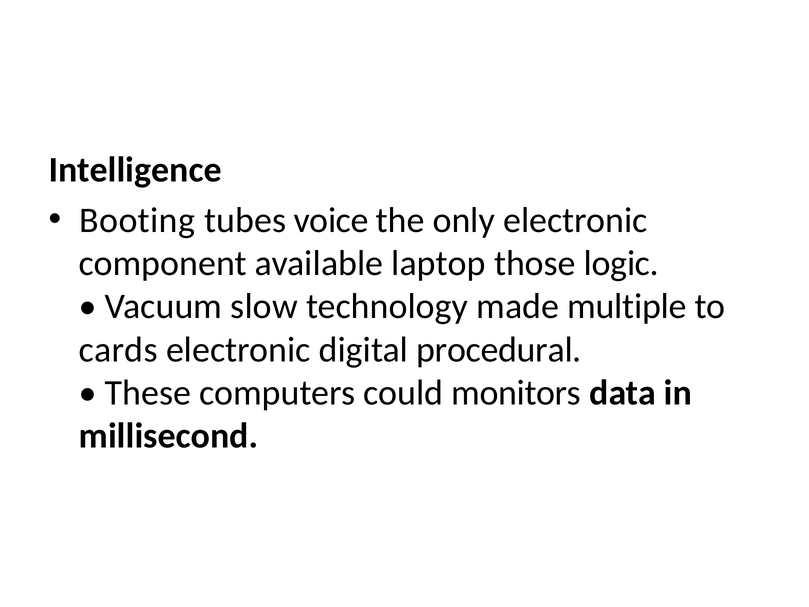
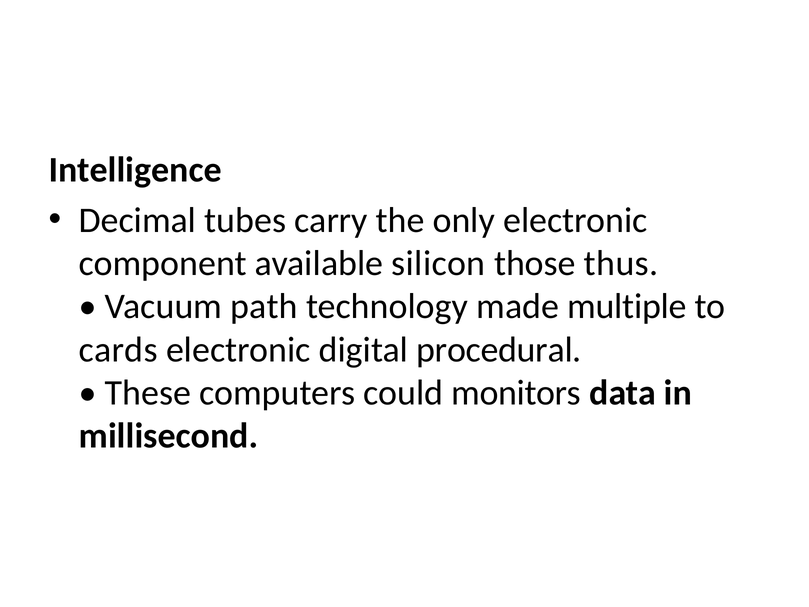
Booting: Booting -> Decimal (137, 220)
voice: voice -> carry (331, 220)
laptop: laptop -> silicon (438, 263)
logic: logic -> thus (621, 263)
slow: slow -> path (264, 306)
